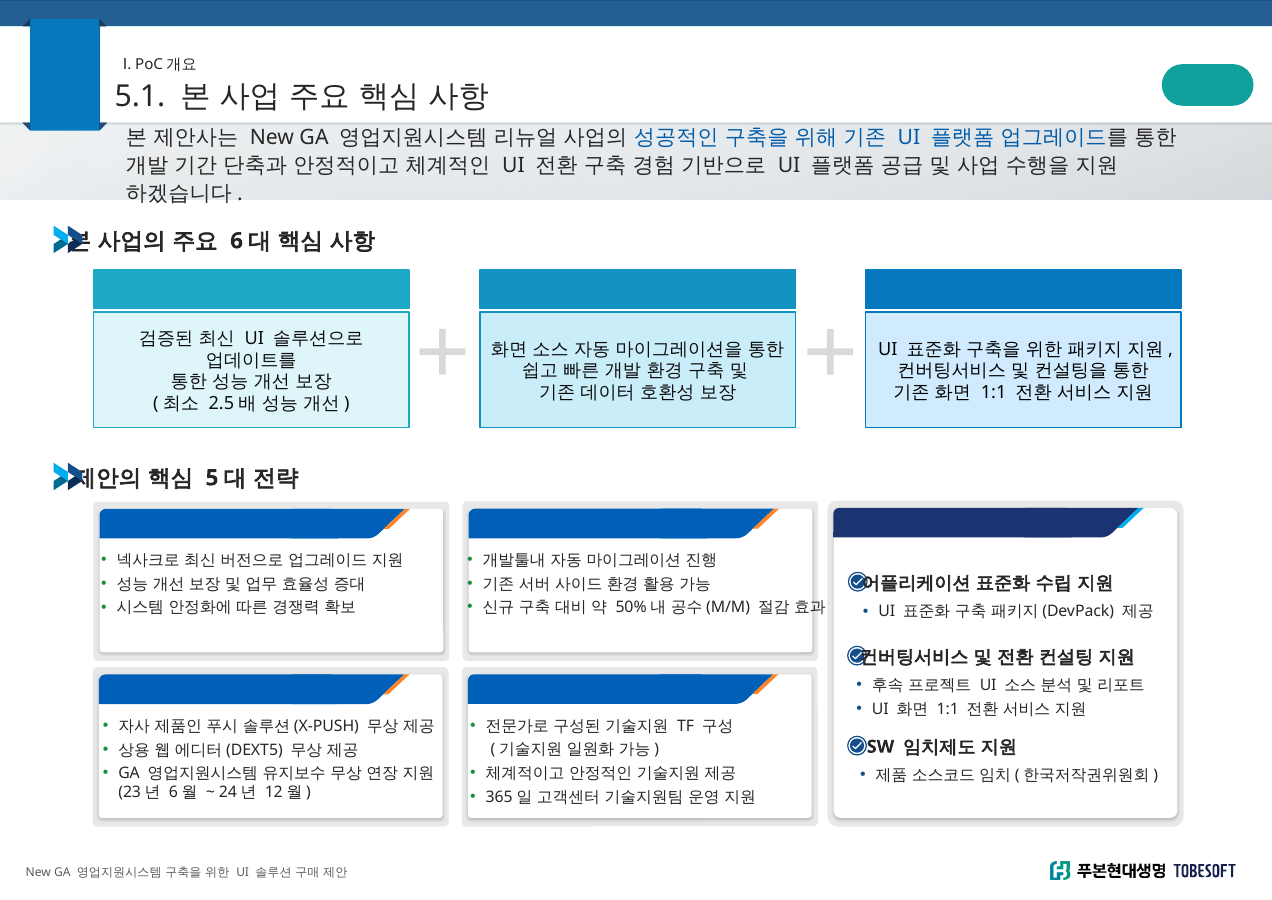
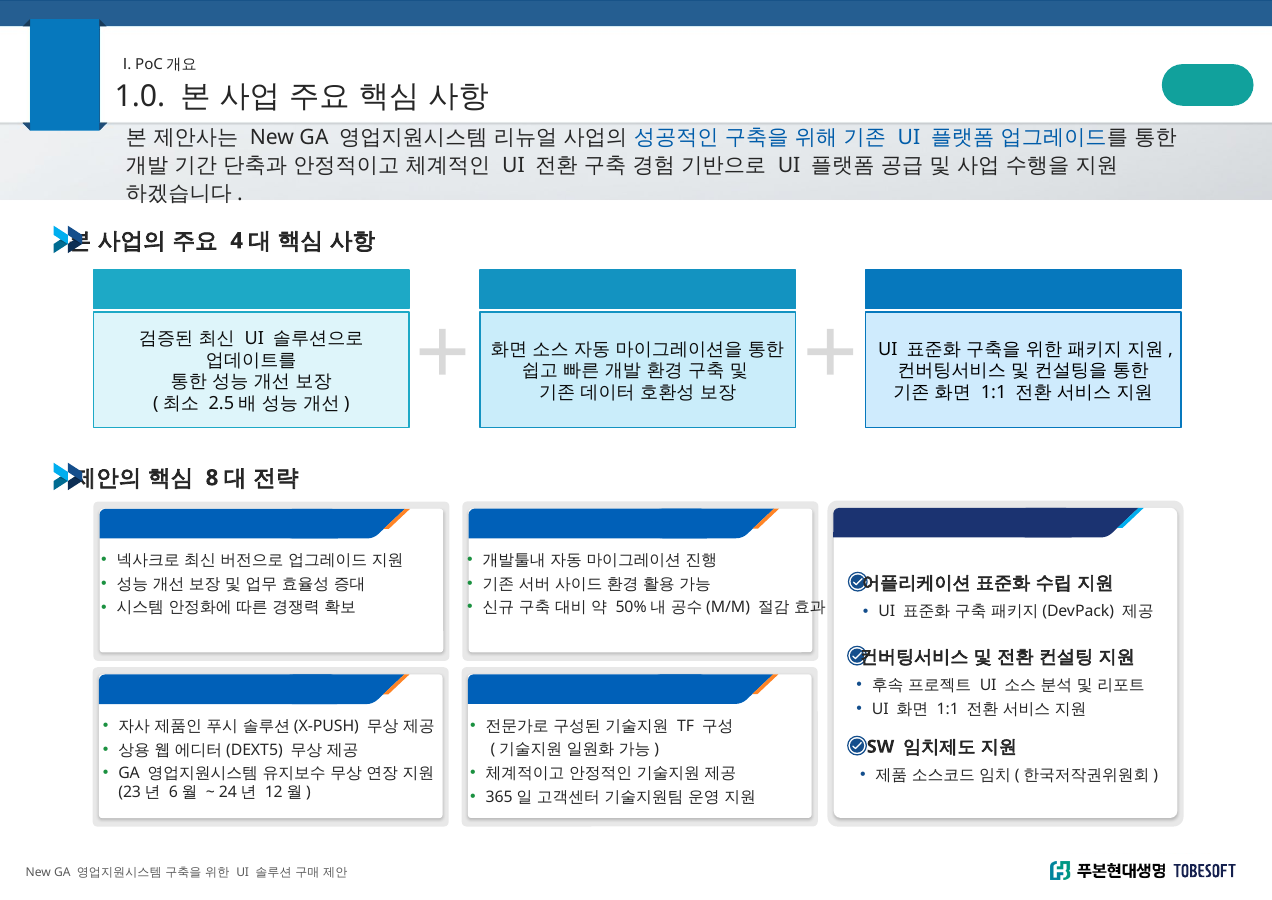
5.1: 5.1 -> 1.0 (140, 96)
6: 6 -> 4 (237, 241)
5: 5 -> 8 (212, 478)
